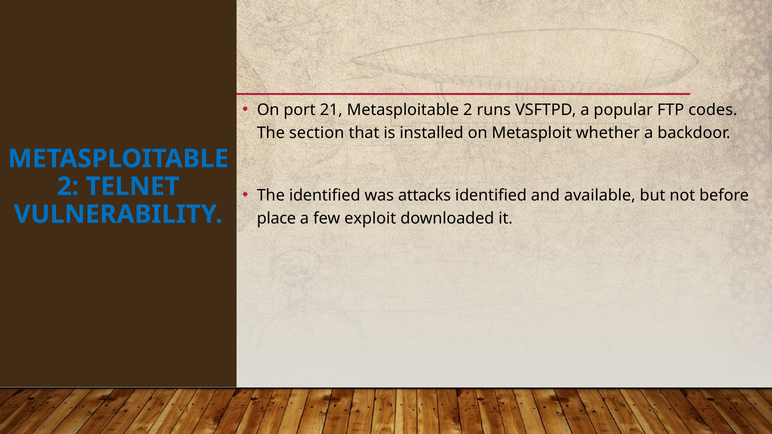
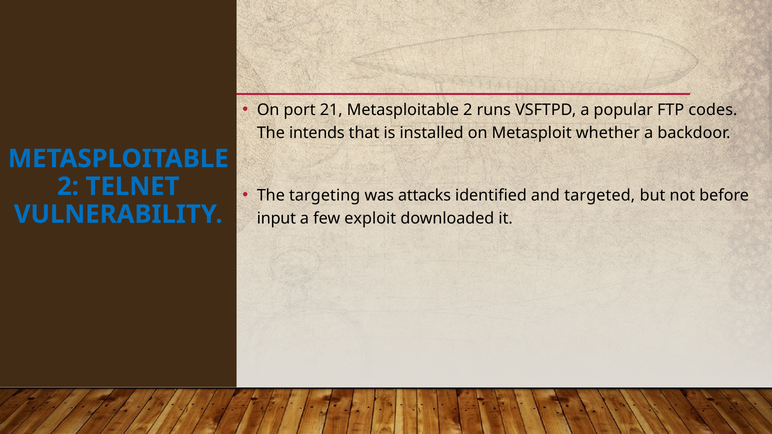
section: section -> intends (317, 133)
The identified: identified -> targeting (325, 195)
available: available -> targeted (600, 195)
place: place -> input (276, 219)
